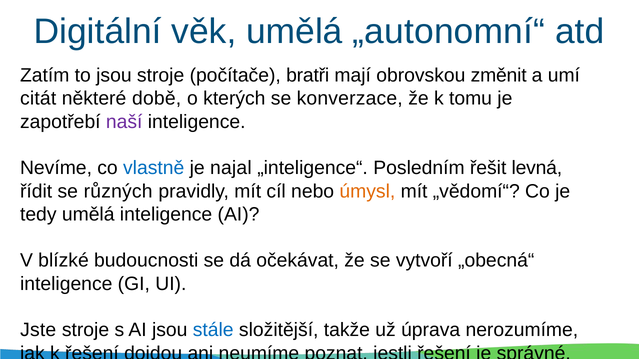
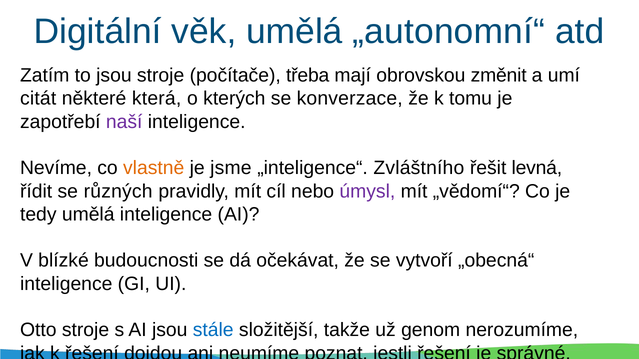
bratři: bratři -> třeba (308, 75)
době: době -> která (157, 99)
vlastně colour: blue -> orange (154, 168)
najal: najal -> jsme (231, 168)
Posledním: Posledním -> Zvláštního (419, 168)
úmysl colour: orange -> purple (367, 191)
Jste: Jste -> Otto (38, 330)
úprava: úprava -> genom (431, 330)
